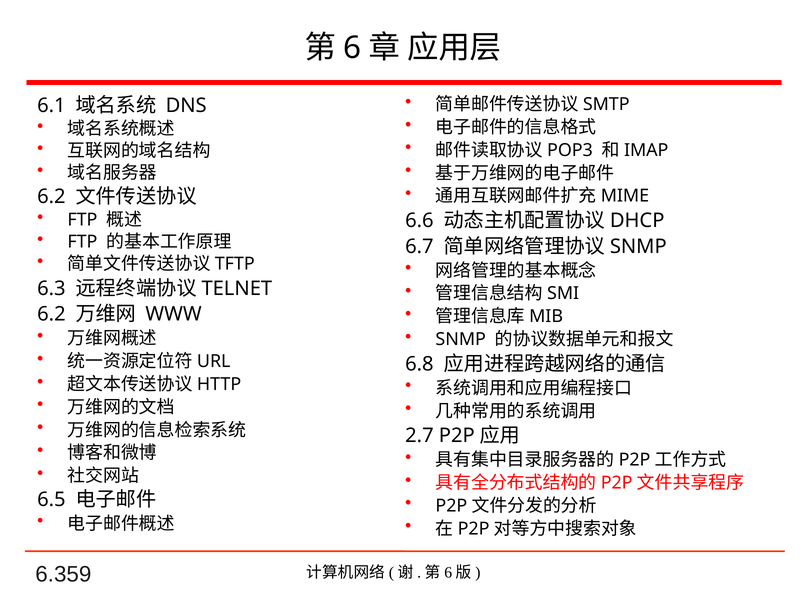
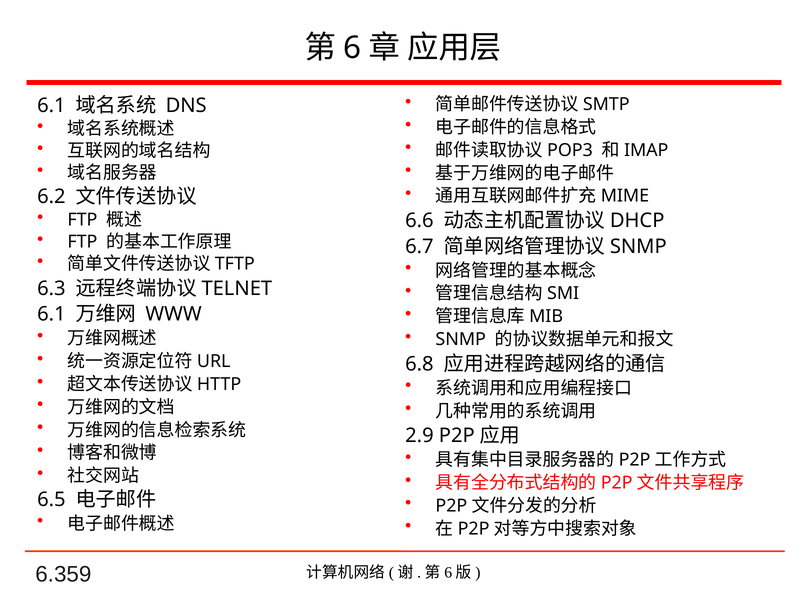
6.2: 6.2 -> 6.1 (51, 314)
2.7: 2.7 -> 2.9 (419, 436)
